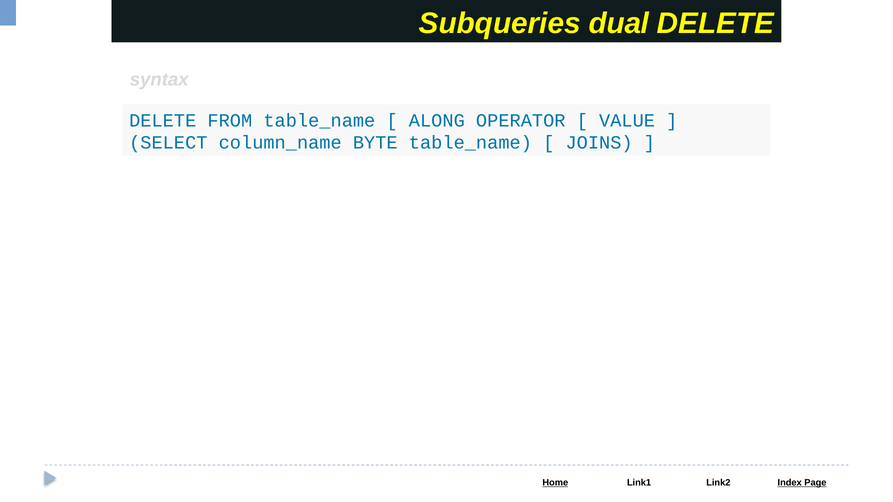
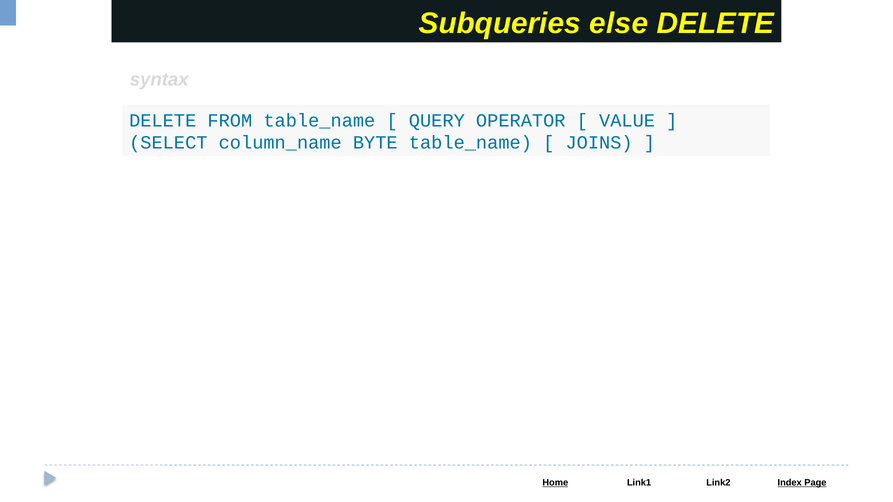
dual: dual -> else (619, 23)
ALONG: ALONG -> QUERY (437, 120)
